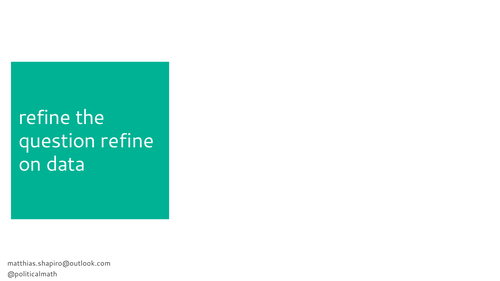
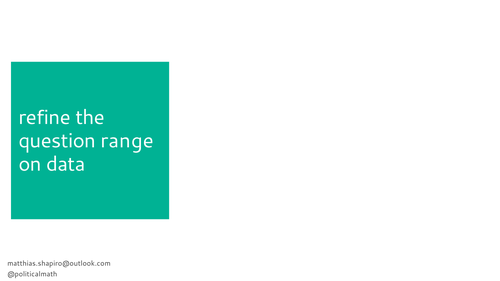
question refine: refine -> range (127, 141)
